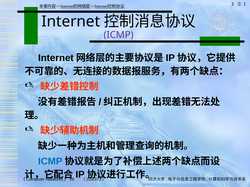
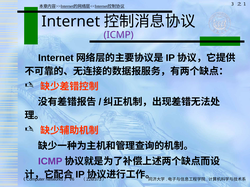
ICMP colour: blue -> purple (50, 162)
